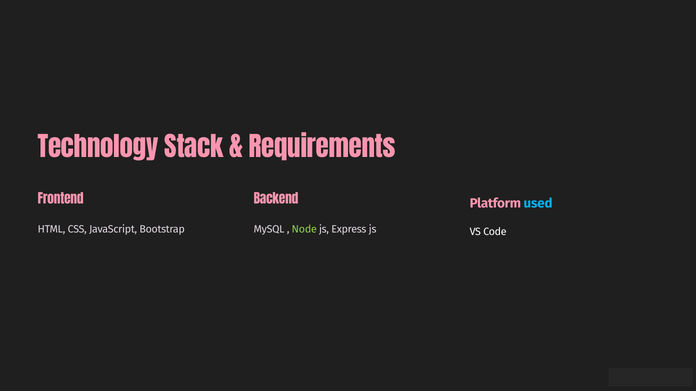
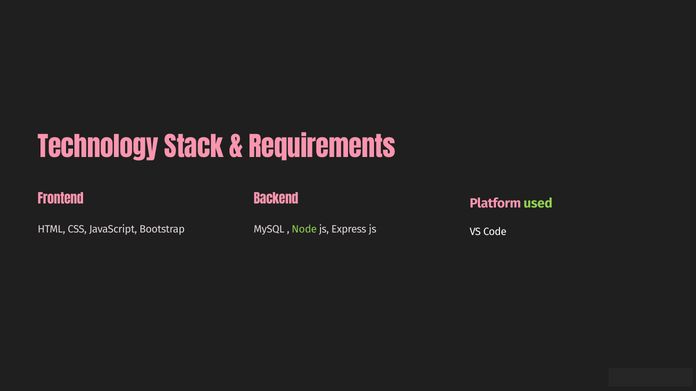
used colour: light blue -> light green (538, 203)
